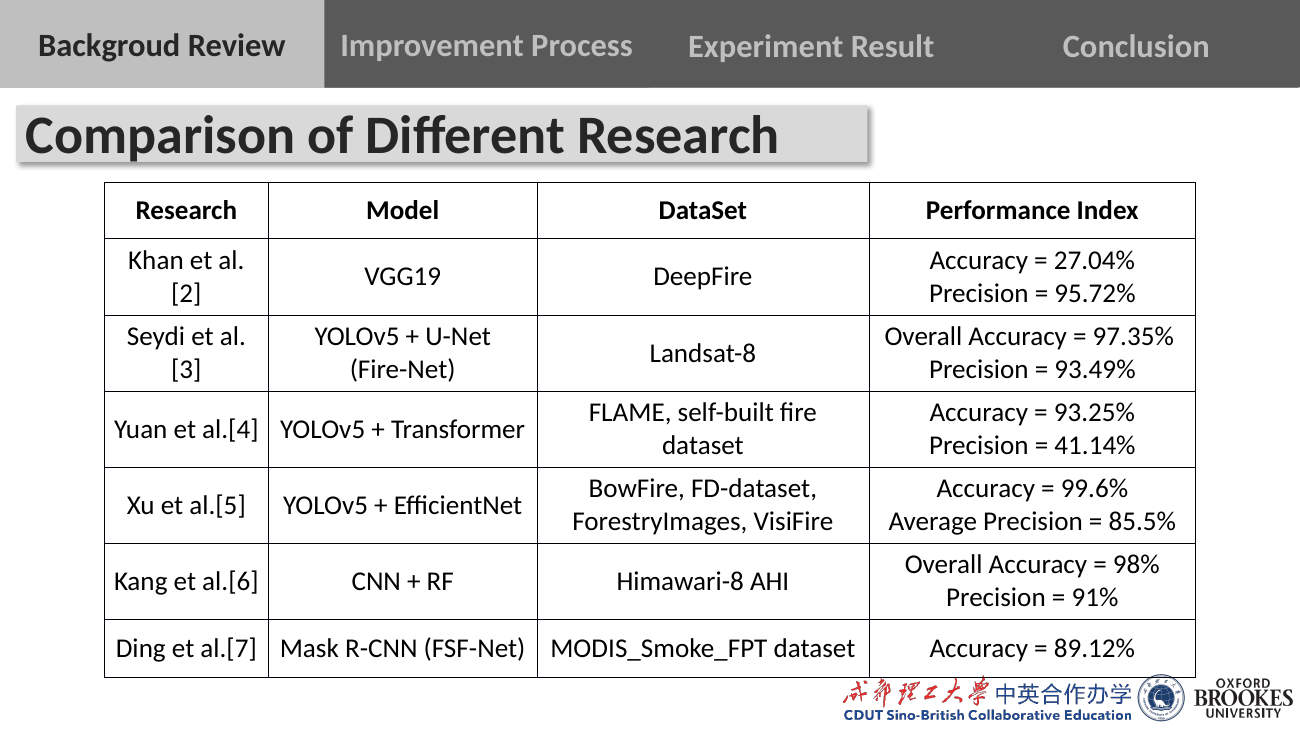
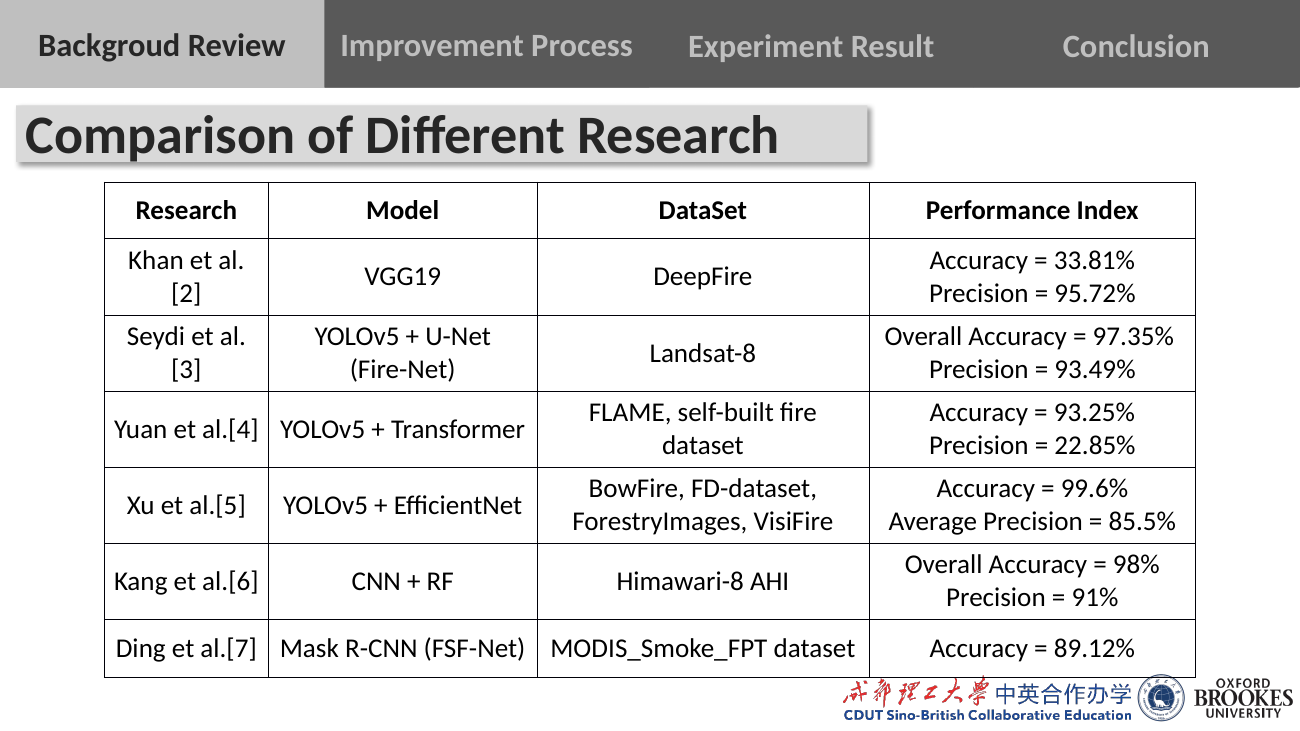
27.04%: 27.04% -> 33.81% (1094, 261)
41.14%: 41.14% -> 22.85% (1095, 446)
